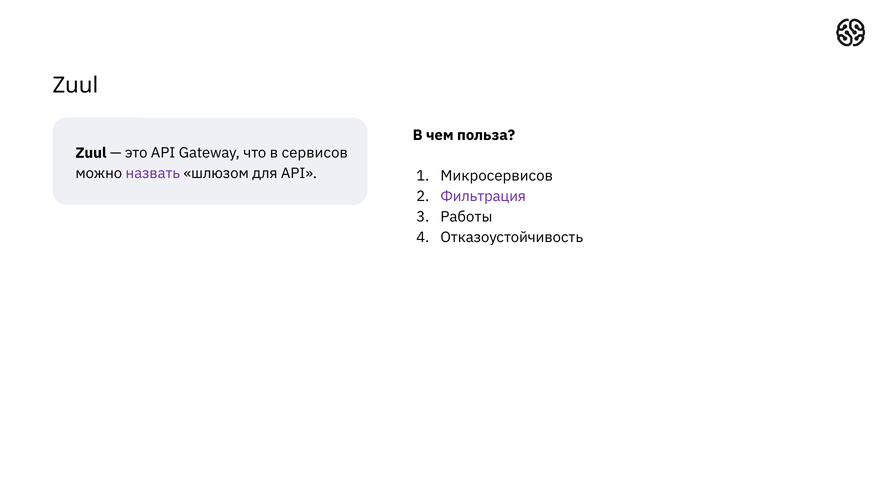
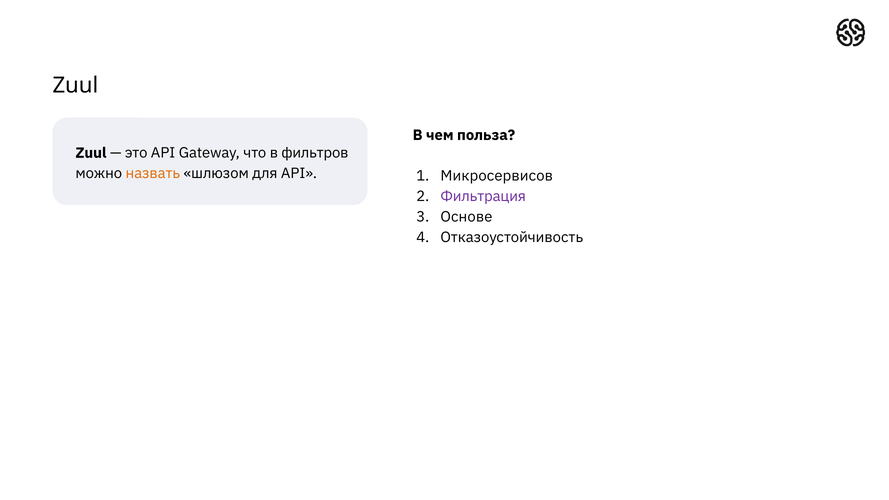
сервисов: сервисов -> фильтров (315, 153)
назвать colour: purple -> orange (153, 173)
Работы: Работы -> Основе (466, 217)
